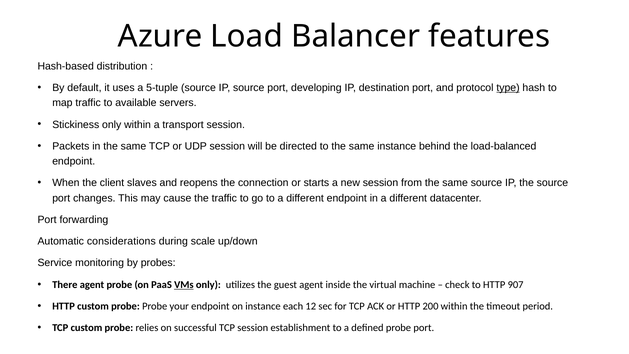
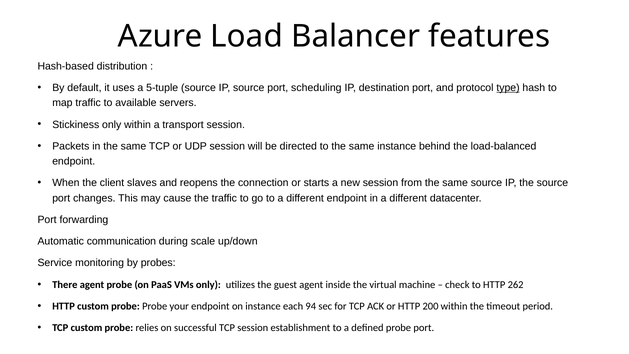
developing: developing -> scheduling (316, 88)
considerations: considerations -> communication (121, 241)
VMs underline: present -> none (184, 285)
907: 907 -> 262 (516, 285)
12: 12 -> 94 (311, 306)
